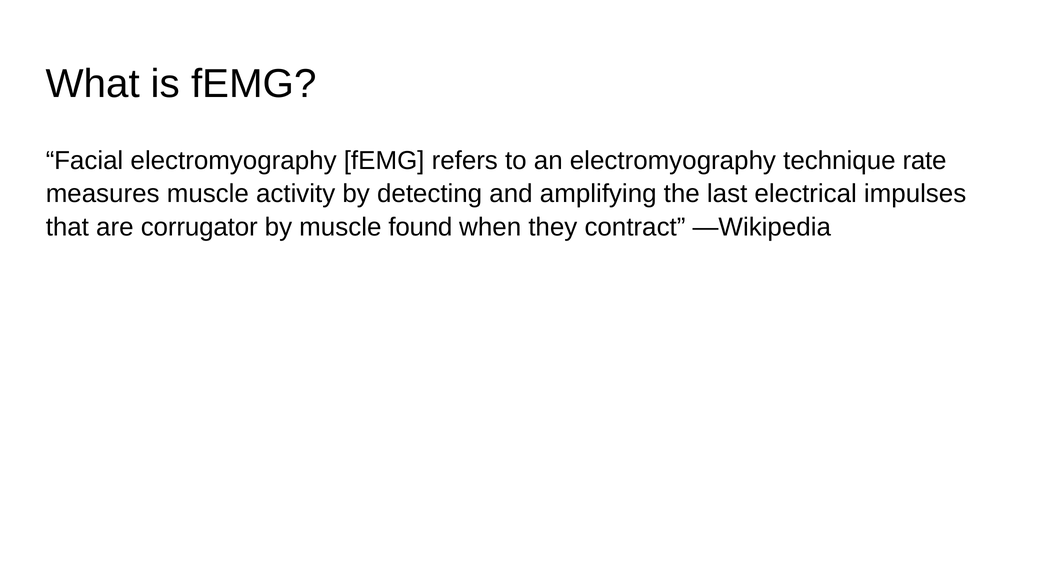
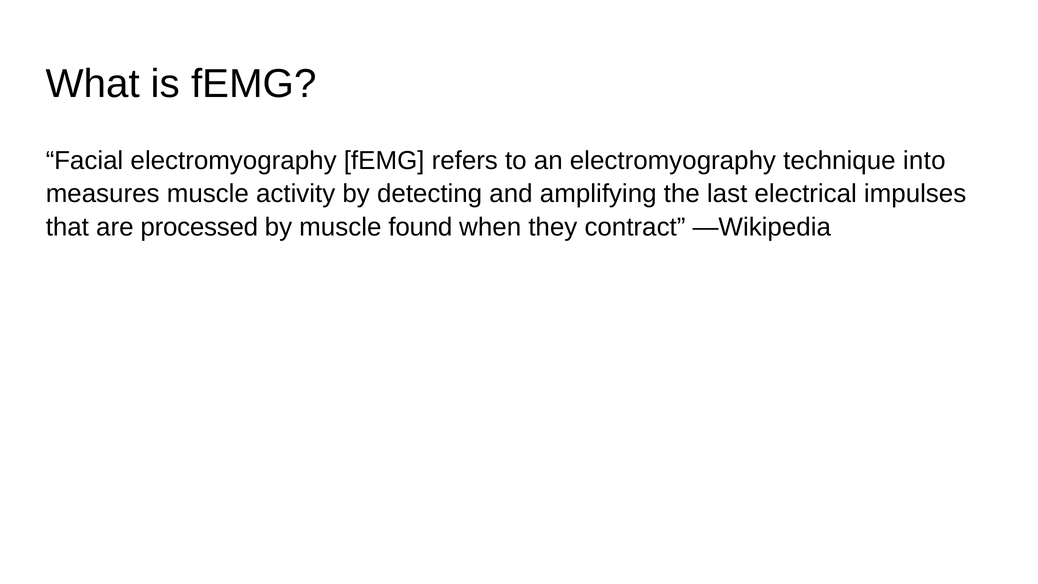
rate: rate -> into (924, 160)
corrugator: corrugator -> processed (199, 227)
